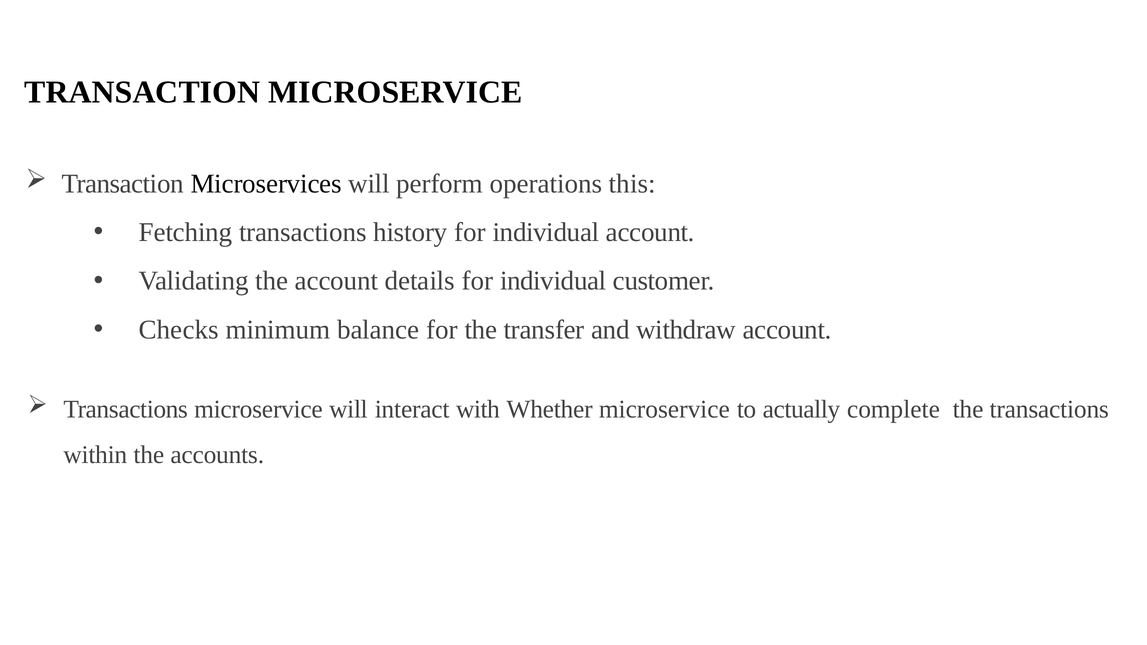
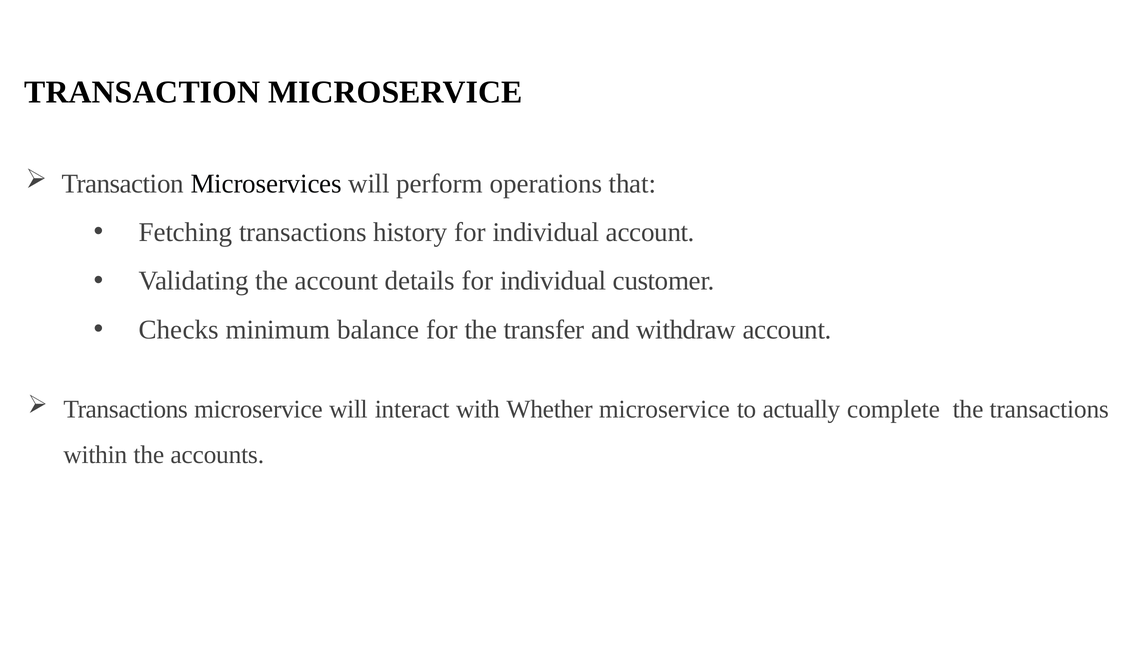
this: this -> that (632, 184)
